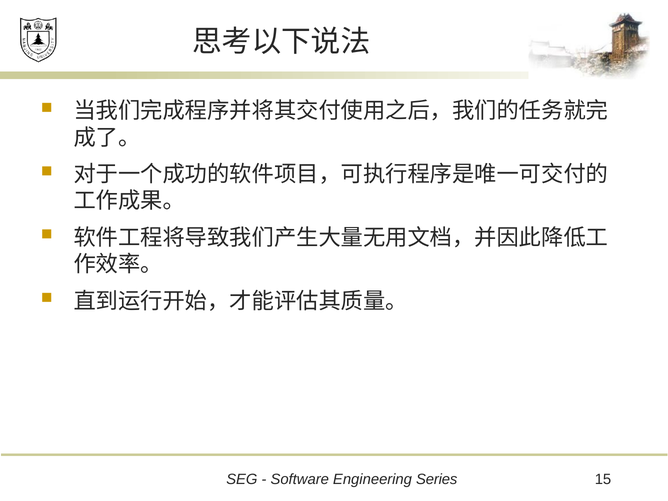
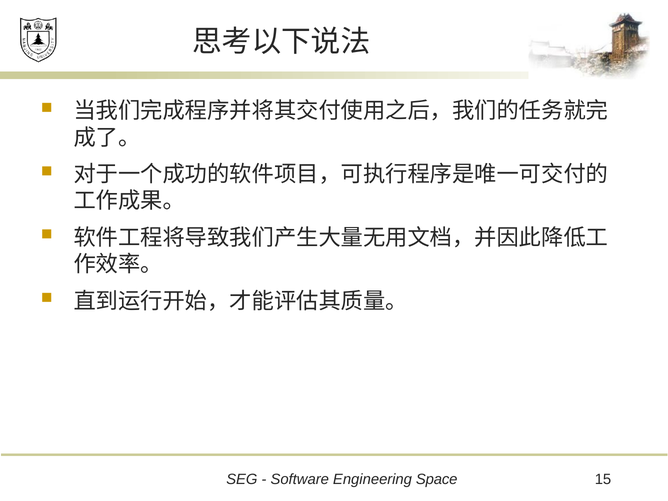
Series: Series -> Space (437, 479)
